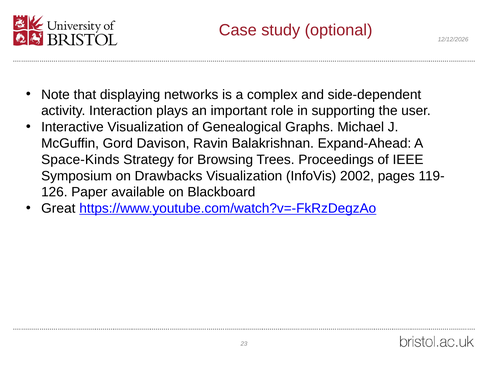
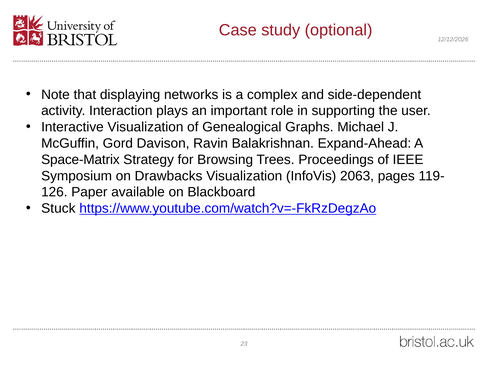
Space-Kinds: Space-Kinds -> Space-Matrix (80, 160)
2002: 2002 -> 2063 (357, 176)
Great: Great -> Stuck (58, 208)
